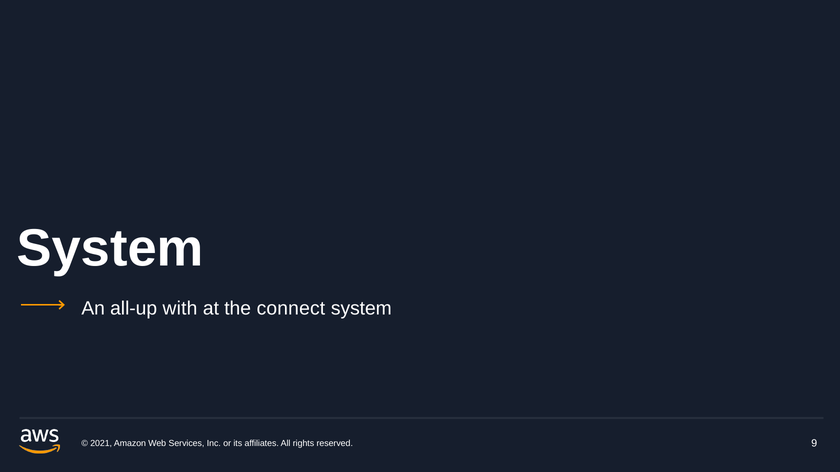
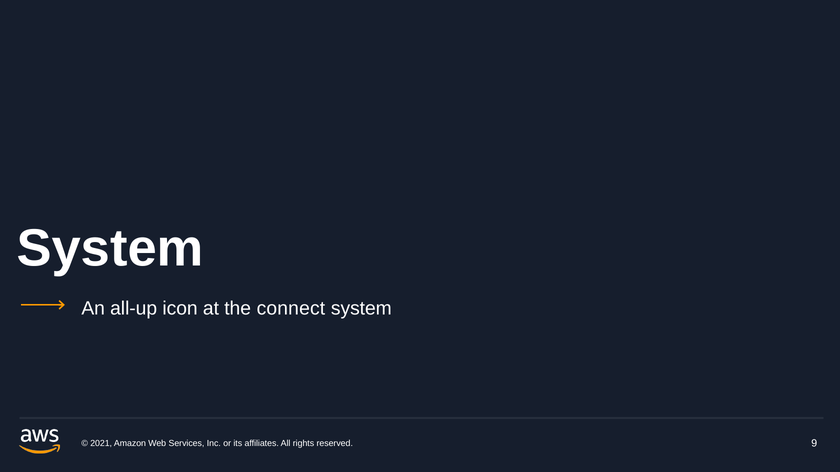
with: with -> icon (180, 309)
